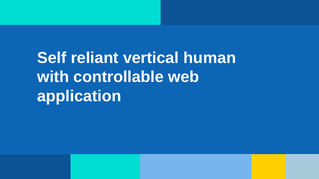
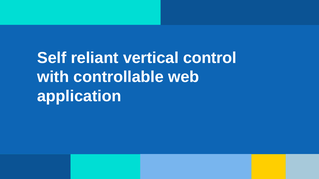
human: human -> control (210, 58)
